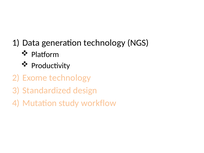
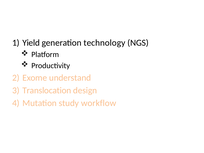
Data: Data -> Yield (31, 43)
Exome technology: technology -> understand (70, 78)
Standardized: Standardized -> Translocation (47, 90)
